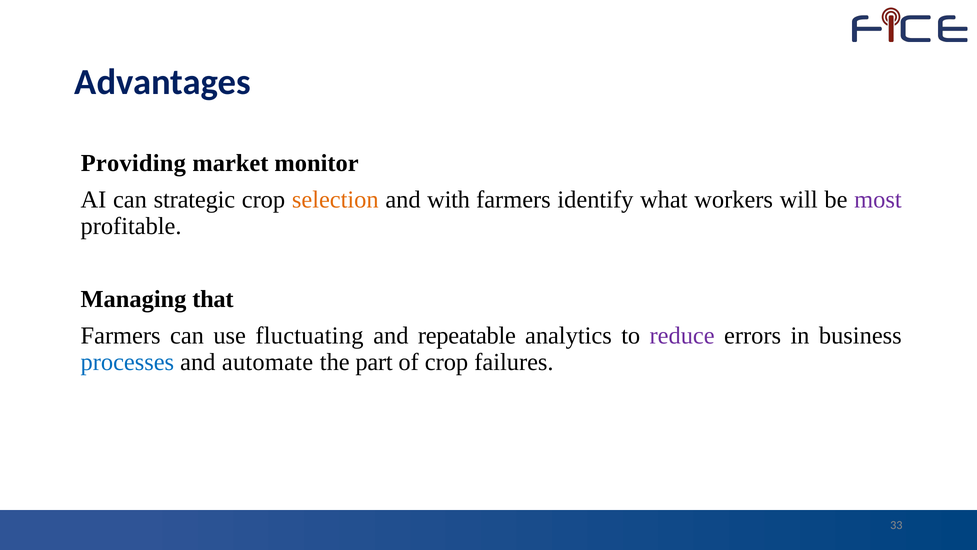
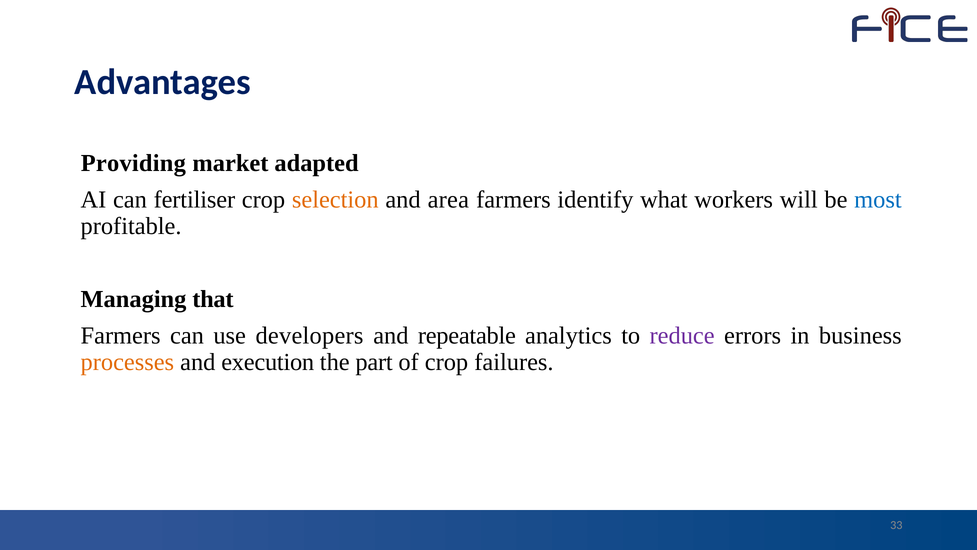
monitor: monitor -> adapted (317, 163)
strategic: strategic -> fertiliser (194, 200)
with: with -> area (448, 200)
most colour: purple -> blue (878, 200)
fluctuating: fluctuating -> developers (309, 336)
processes colour: blue -> orange (127, 362)
automate: automate -> execution (268, 362)
